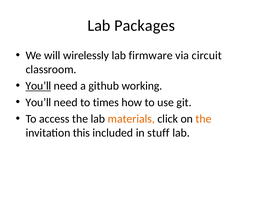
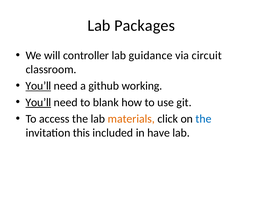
wirelessly: wirelessly -> controller (86, 55)
firmware: firmware -> guidance (151, 55)
You’ll underline: none -> present (38, 102)
times: times -> blank (106, 102)
the colour: orange -> blue (203, 118)
stuff: stuff -> have (159, 132)
